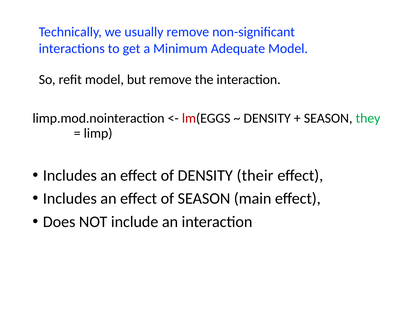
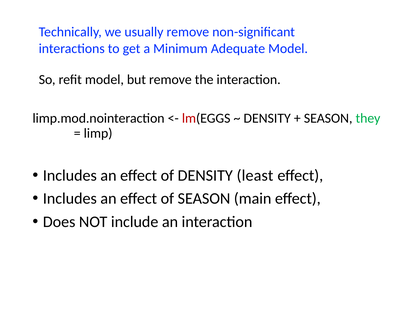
their: their -> least (255, 175)
